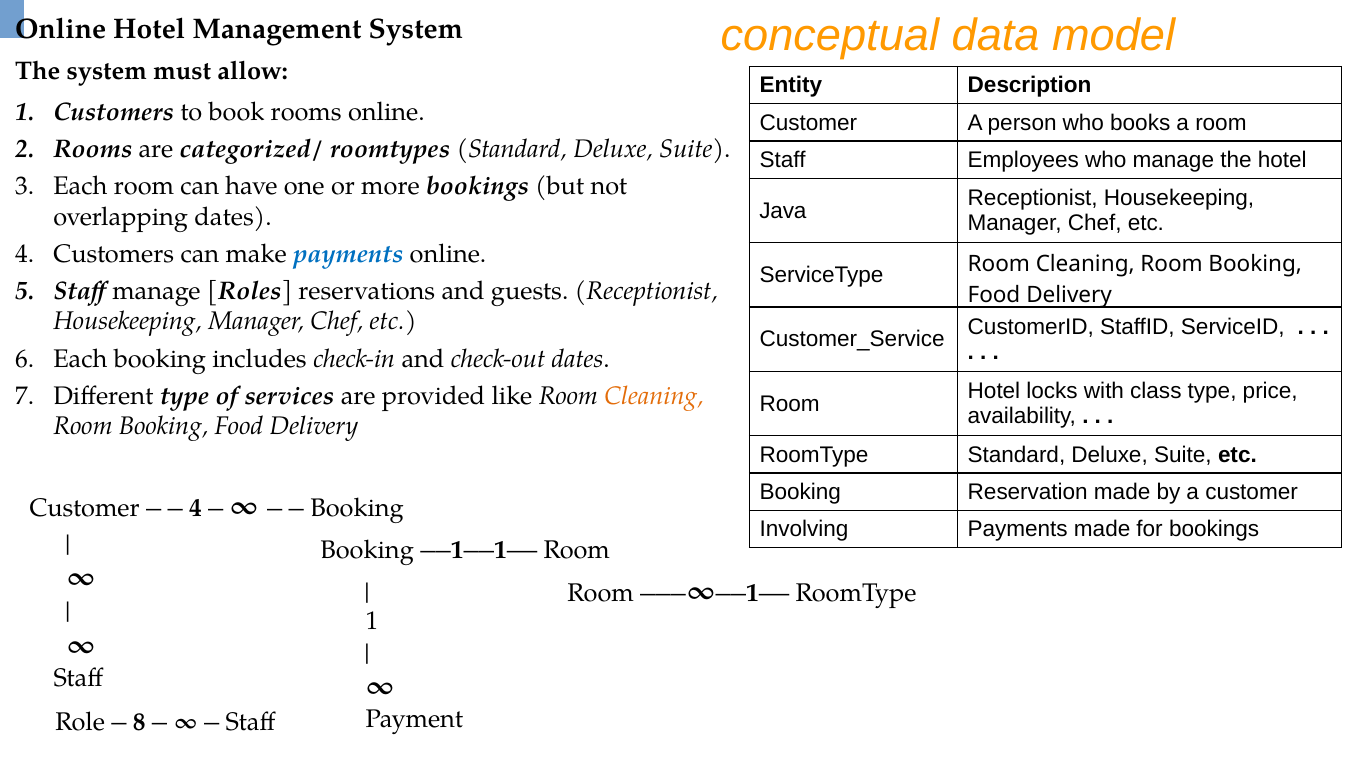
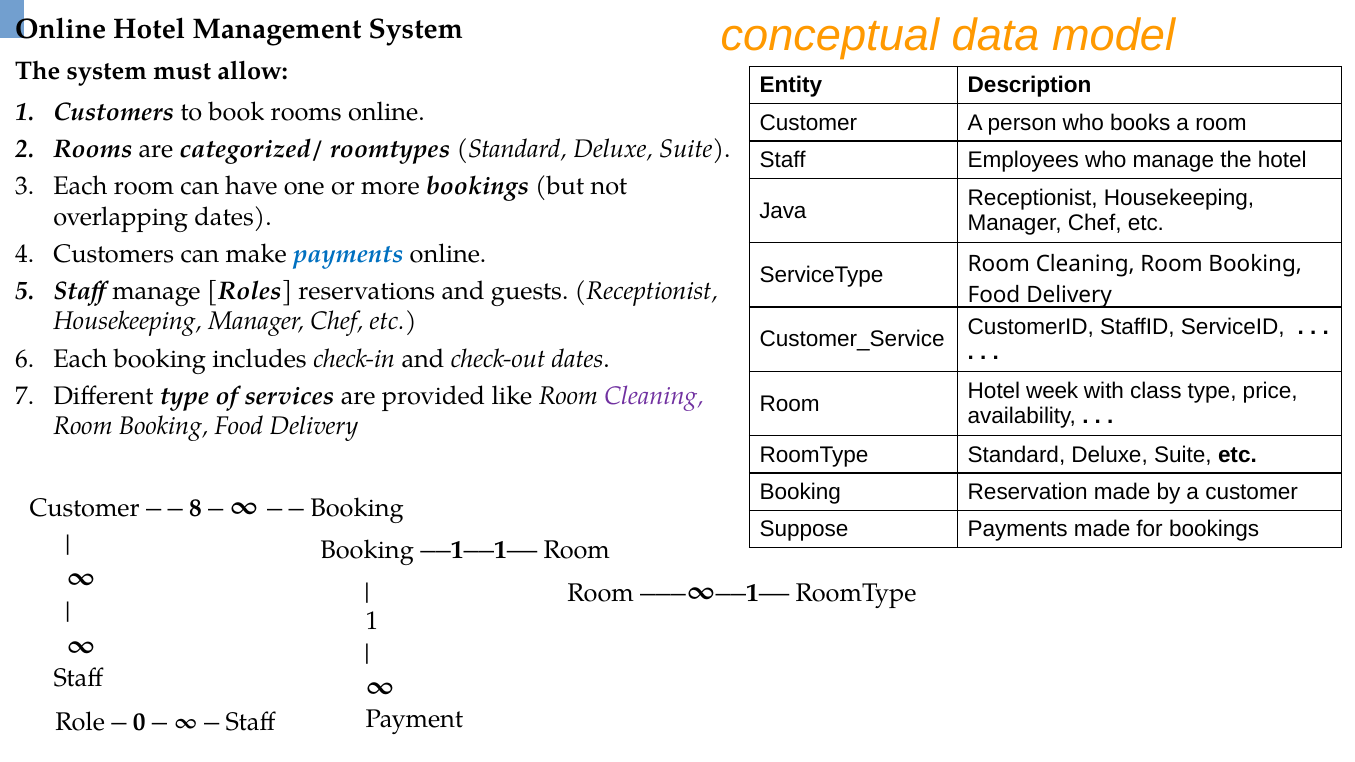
locks: locks -> week (1052, 391)
Cleaning colour: orange -> purple (654, 396)
4: 4 -> 8 (196, 509)
Involving: Involving -> Suppose (804, 529)
8: 8 -> 0 (139, 722)
